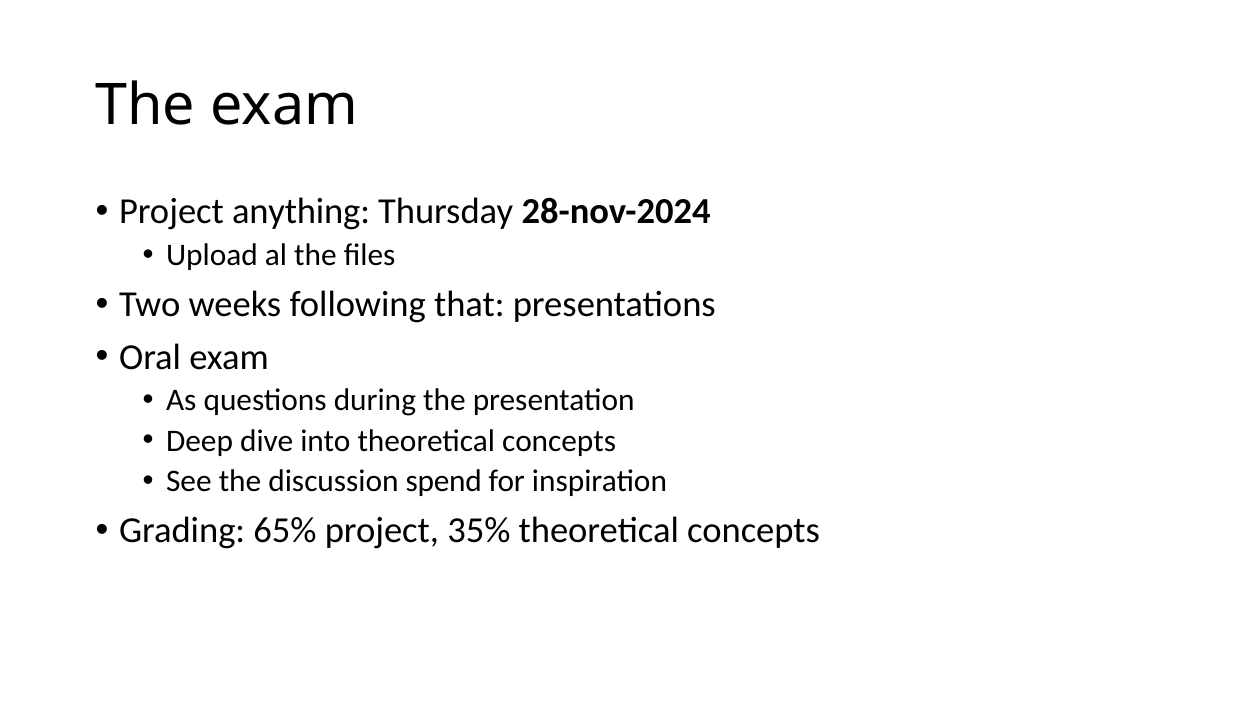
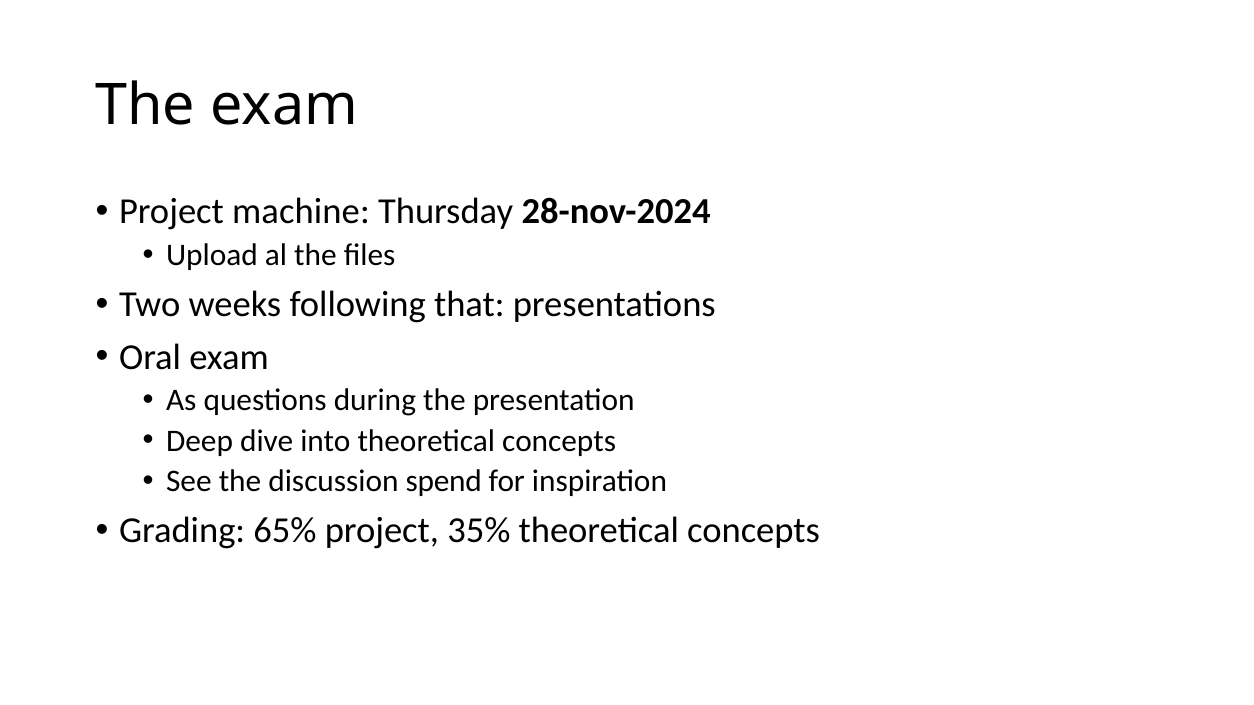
anything: anything -> machine (301, 212)
